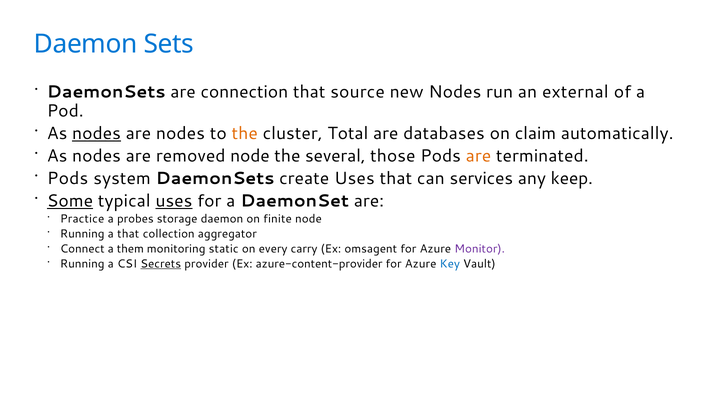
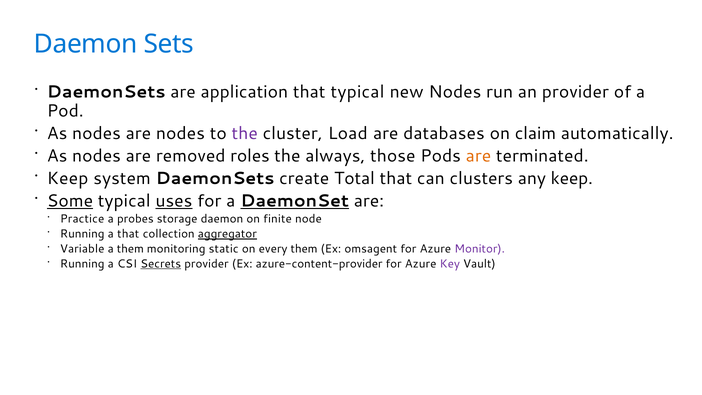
connection: connection -> application (244, 92)
that source: source -> typical (358, 92)
an external: external -> provider (575, 92)
nodes underline: present -> none (96, 133)
the colour: orange -> purple (245, 133)
Total: Total -> Load (348, 133)
removed node: node -> roles (250, 156)
several: several -> always (335, 156)
Pods: Pods -> Keep (68, 178)
create Uses: Uses -> Total (354, 178)
services: services -> clusters (481, 178)
DaemonSet underline: none -> present (295, 201)
aggregator underline: none -> present (227, 234)
Connect: Connect -> Variable (82, 249)
every carry: carry -> them (304, 249)
Key colour: blue -> purple (450, 264)
